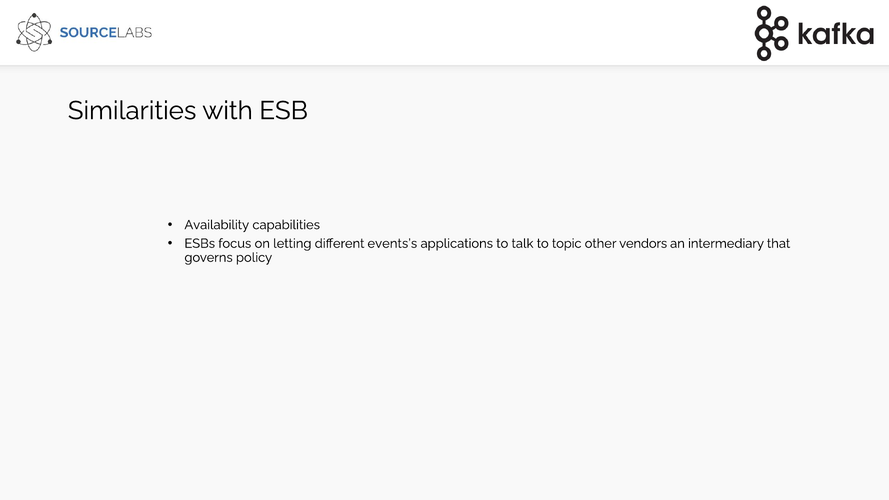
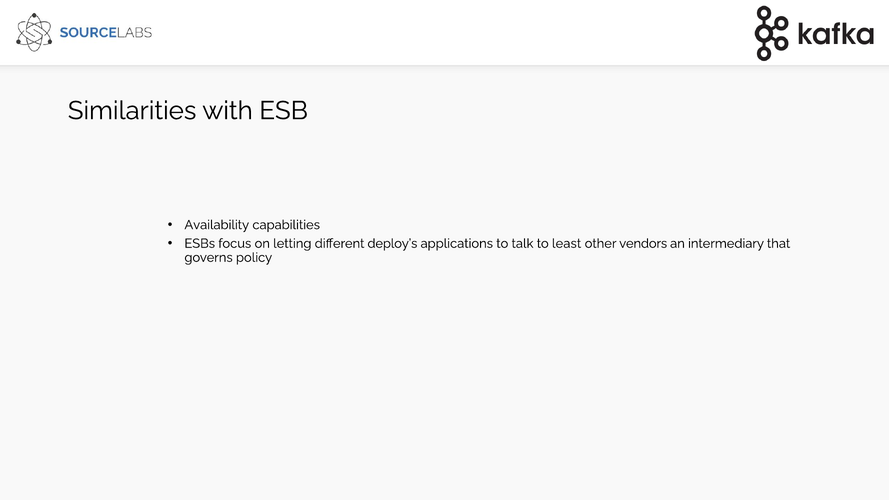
events’s: events’s -> deploy’s (392, 244)
topic: topic -> least (567, 244)
